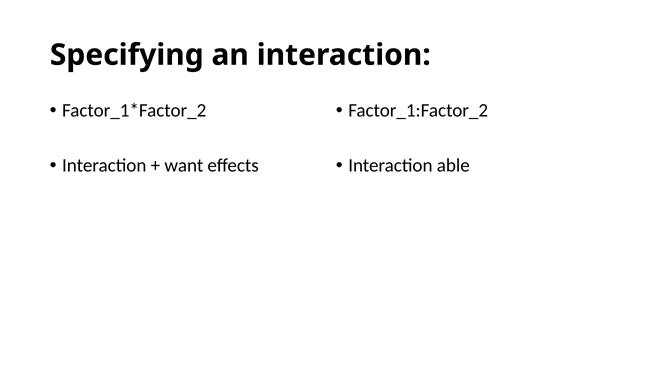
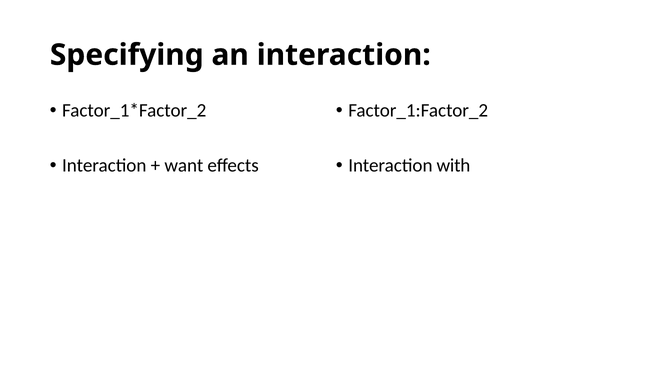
able: able -> with (453, 165)
